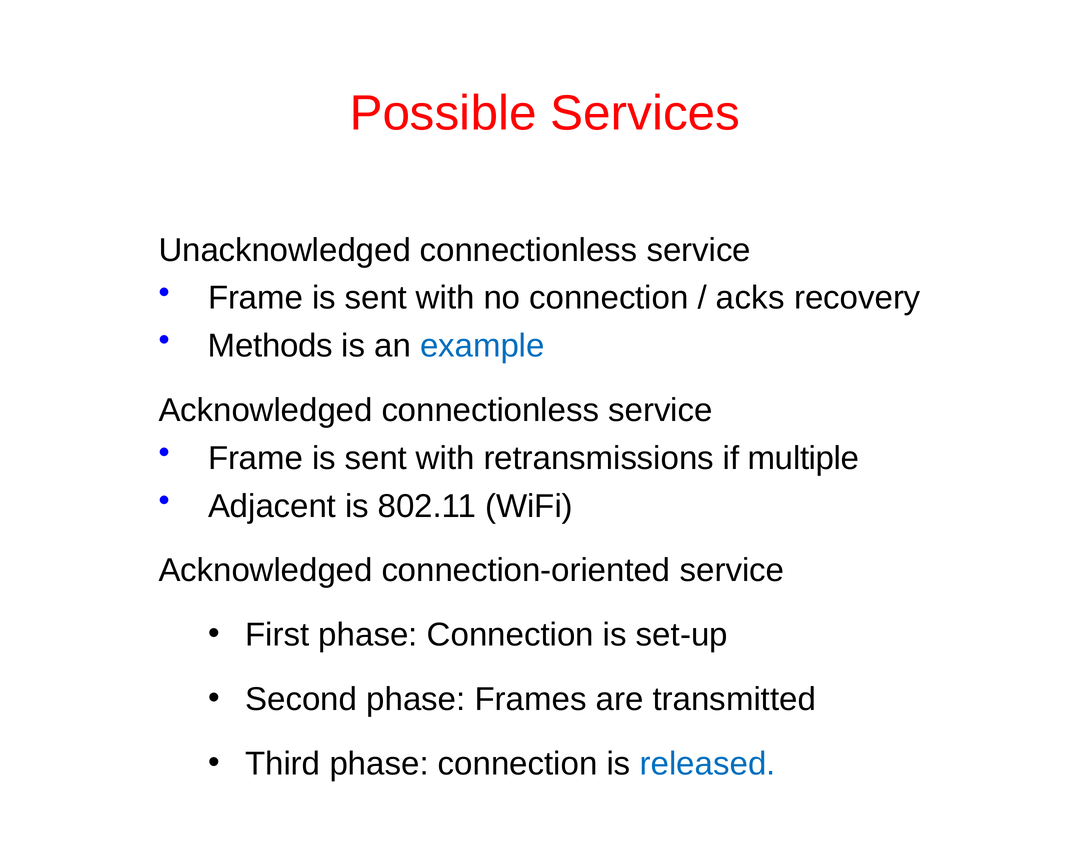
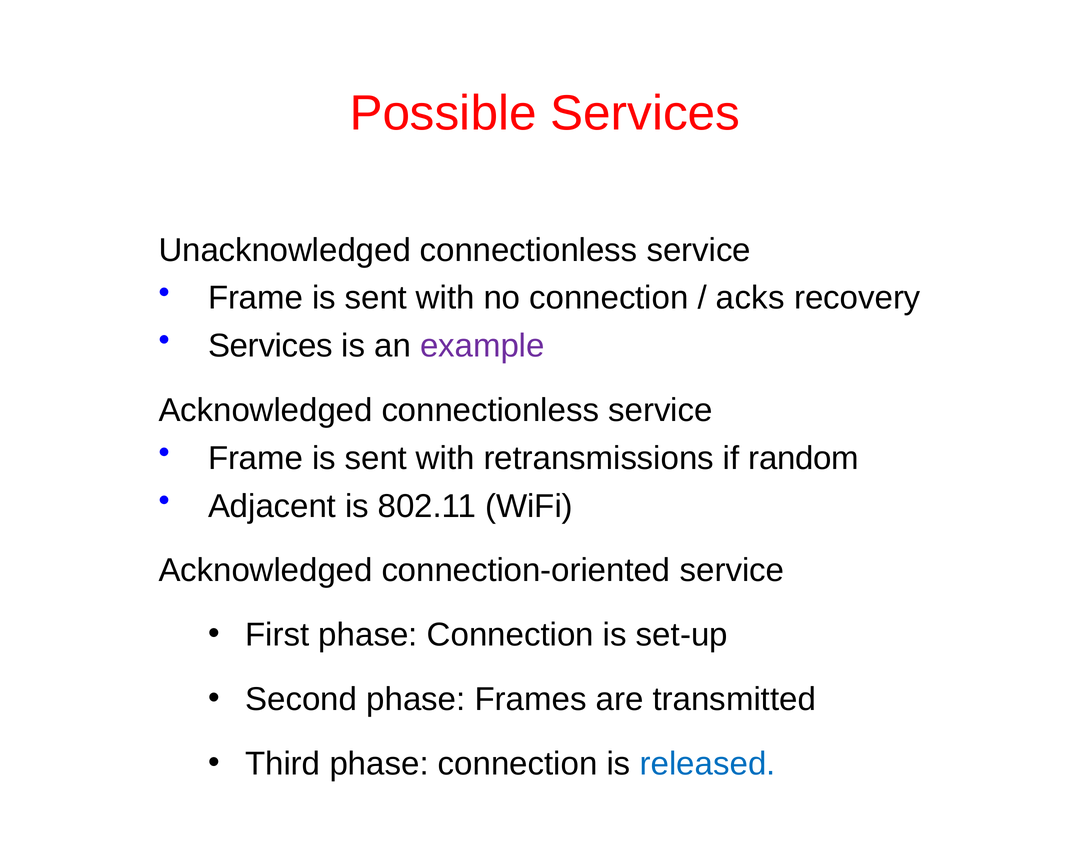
Methods: Methods -> Services (270, 346)
example colour: blue -> purple (482, 346)
multiple: multiple -> random (804, 458)
